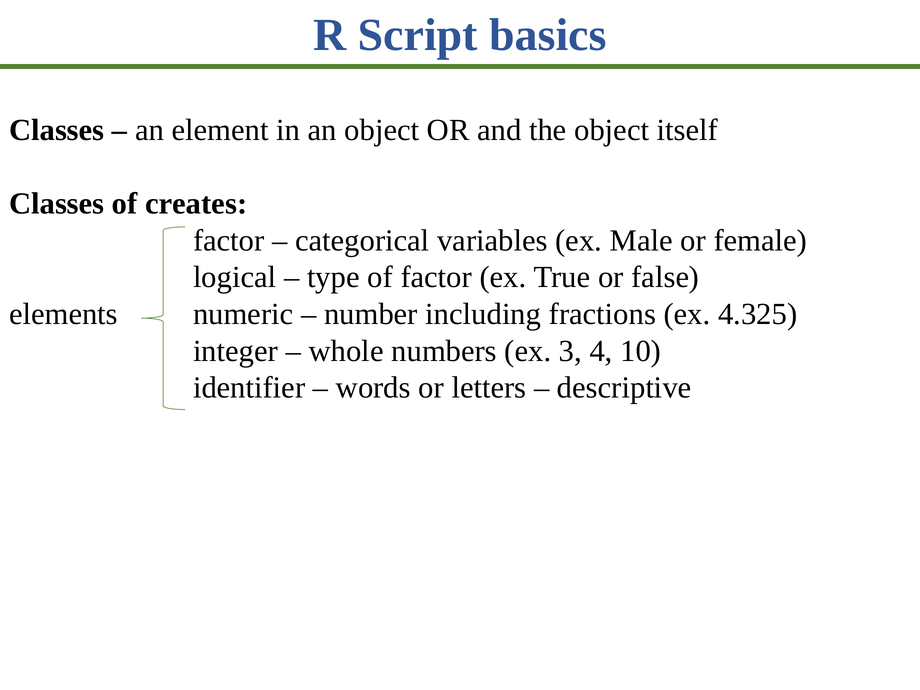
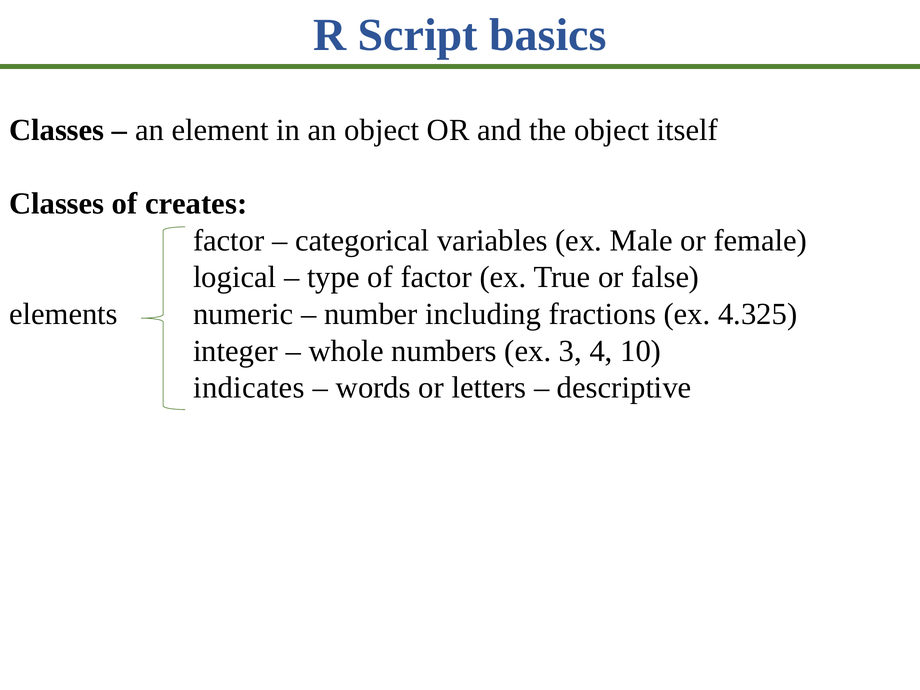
identifier: identifier -> indicates (249, 388)
